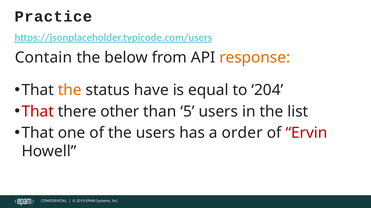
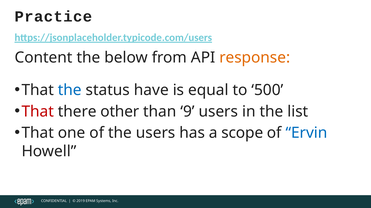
Contain: Contain -> Content (44, 58)
the colour: orange -> blue (70, 90)
204: 204 -> 500 (267, 90)
5: 5 -> 9 (187, 112)
order: order -> scope (242, 133)
Ervin colour: red -> blue (306, 133)
